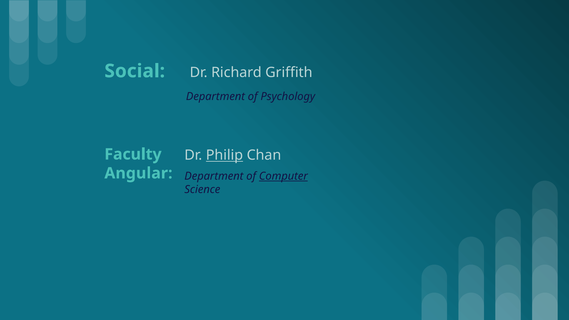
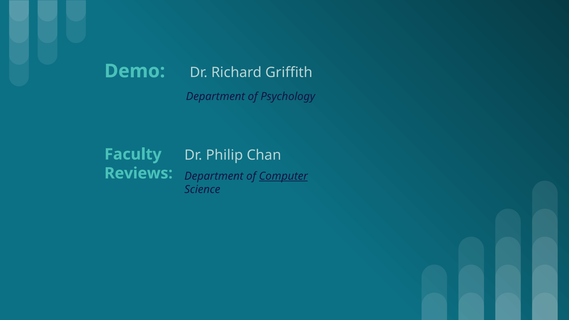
Social: Social -> Demo (135, 71)
Philip underline: present -> none (224, 155)
Angular: Angular -> Reviews (139, 173)
